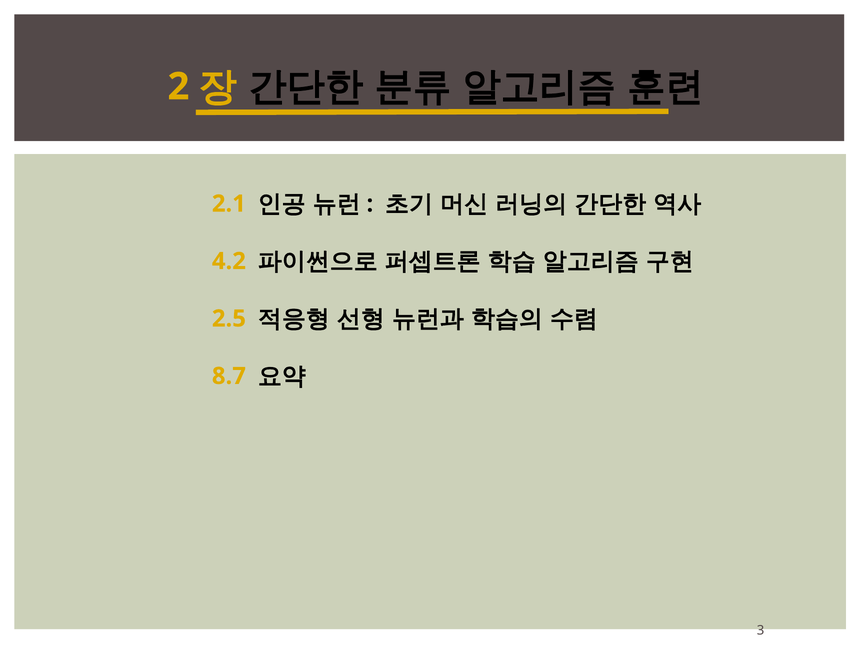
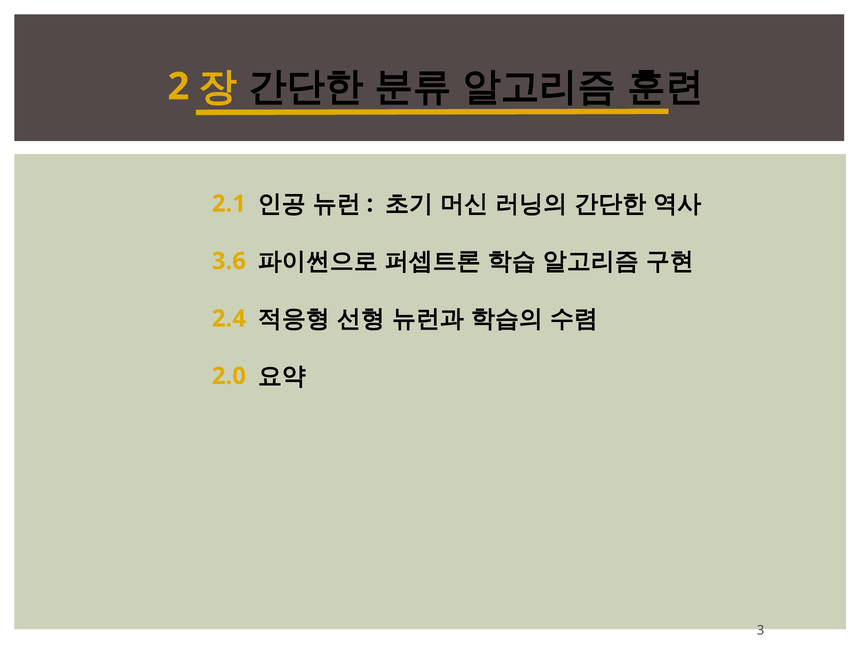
4.2: 4.2 -> 3.6 (229, 261)
2.5: 2.5 -> 2.4 (229, 319)
8.7: 8.7 -> 2.0 (229, 376)
